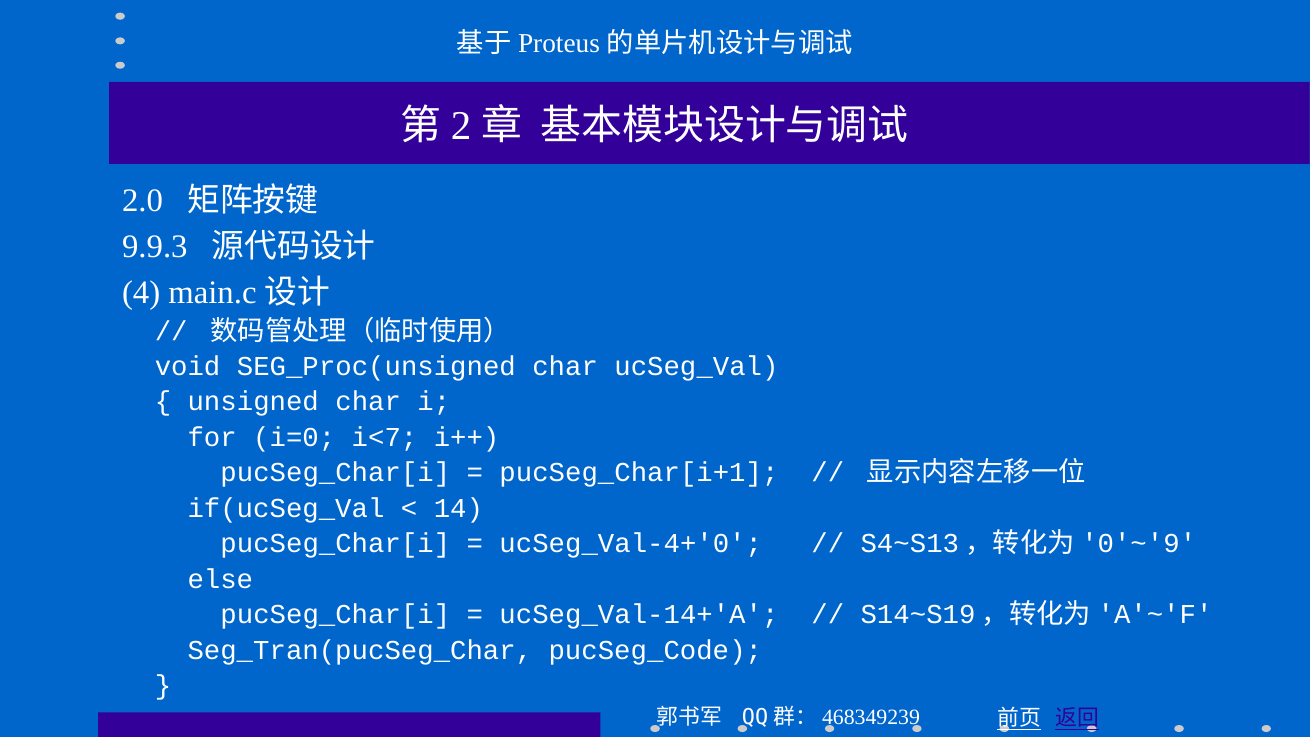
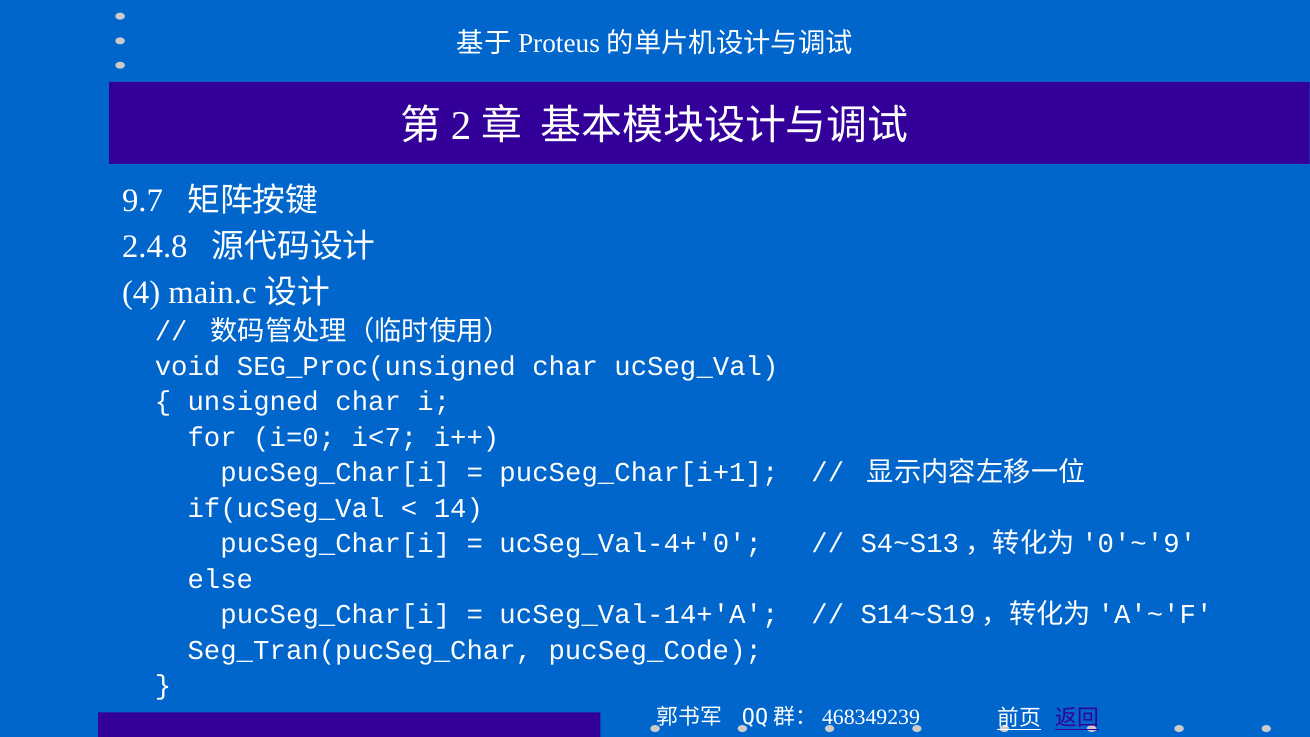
2.0: 2.0 -> 9.7 (143, 201)
9.9.3: 9.9.3 -> 2.4.8 (155, 247)
